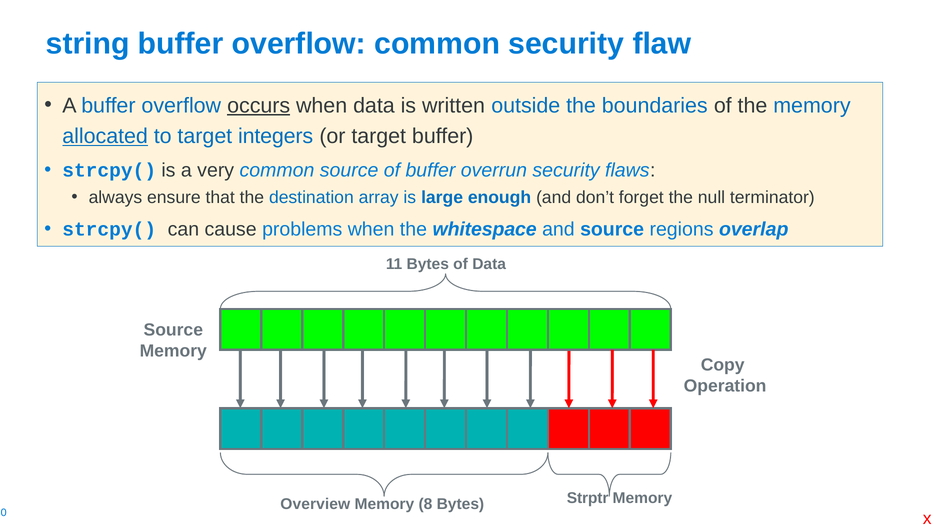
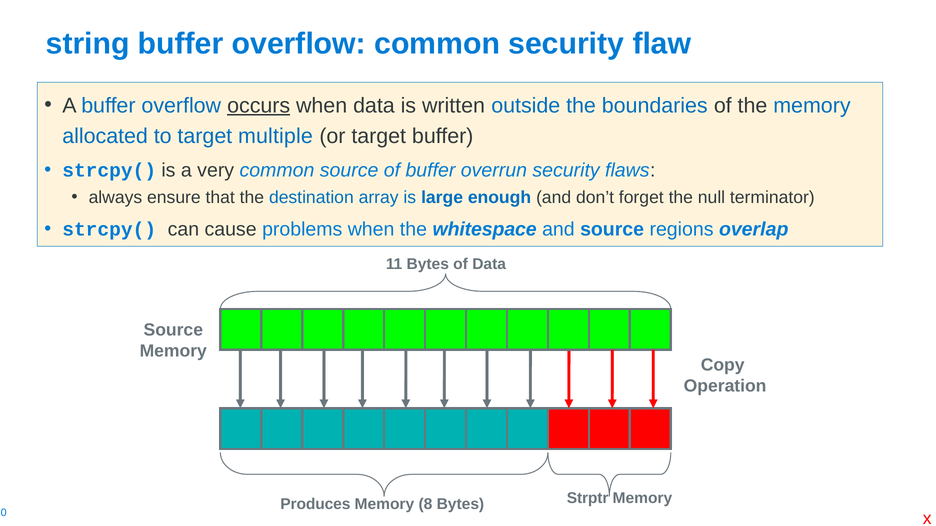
allocated underline: present -> none (105, 136)
integers: integers -> multiple (275, 136)
Overview: Overview -> Produces (315, 504)
